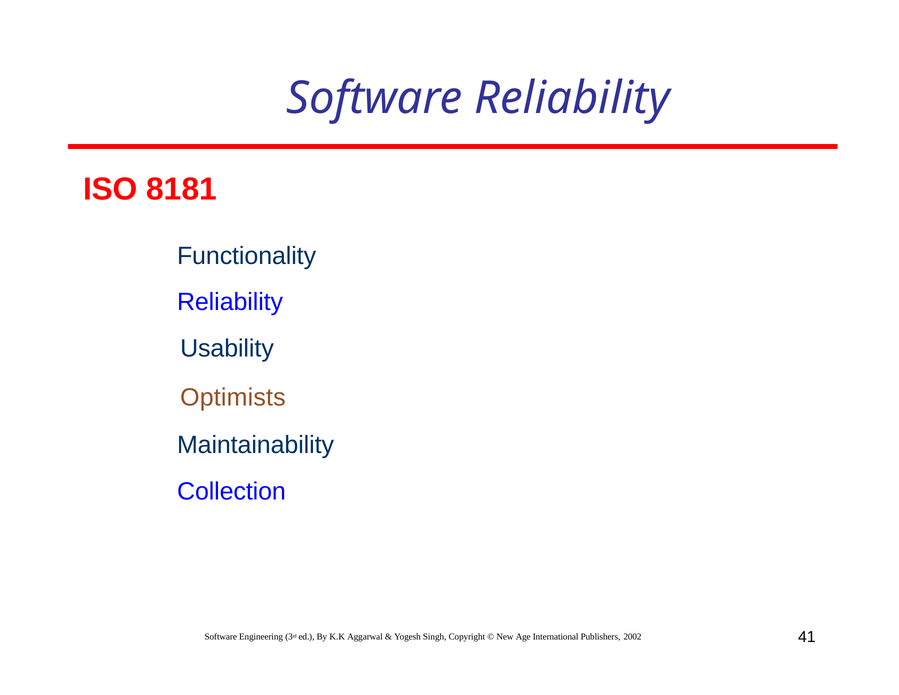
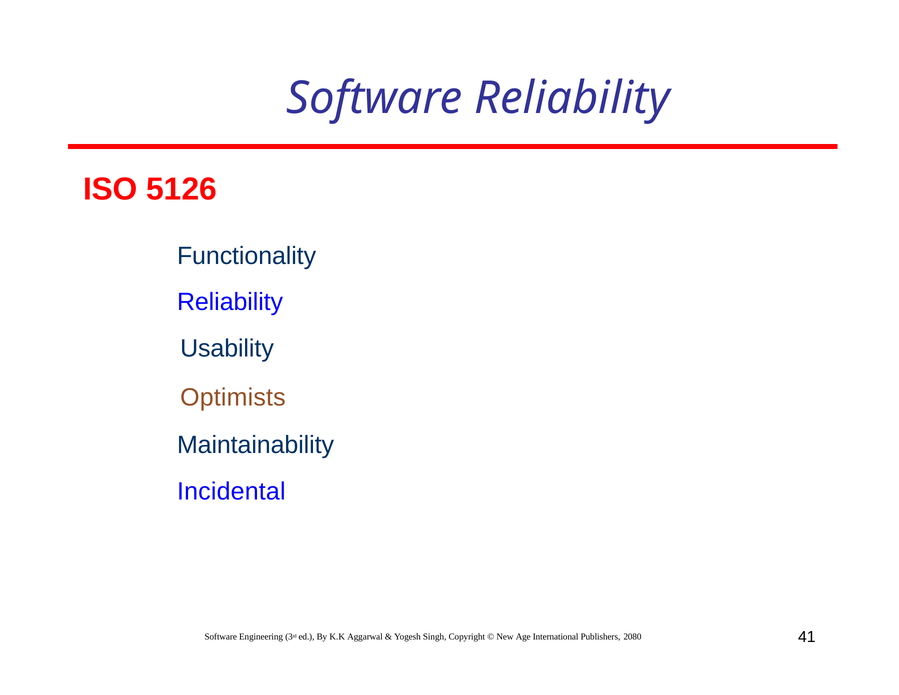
8181: 8181 -> 5126 (182, 189)
Collection: Collection -> Incidental (231, 491)
2002: 2002 -> 2080 (633, 636)
